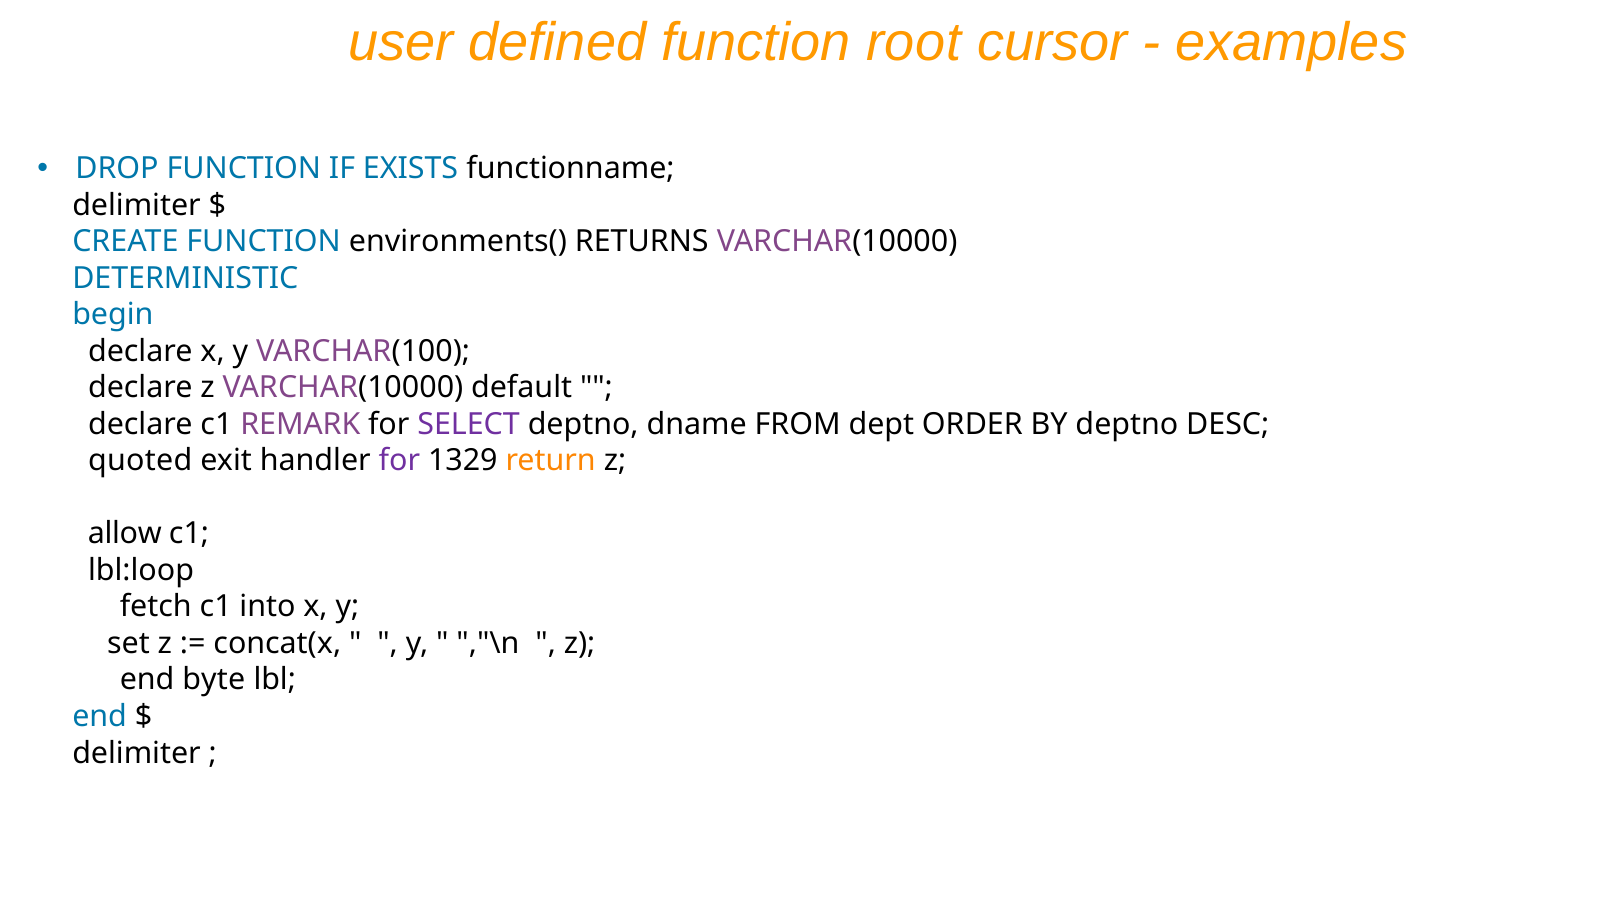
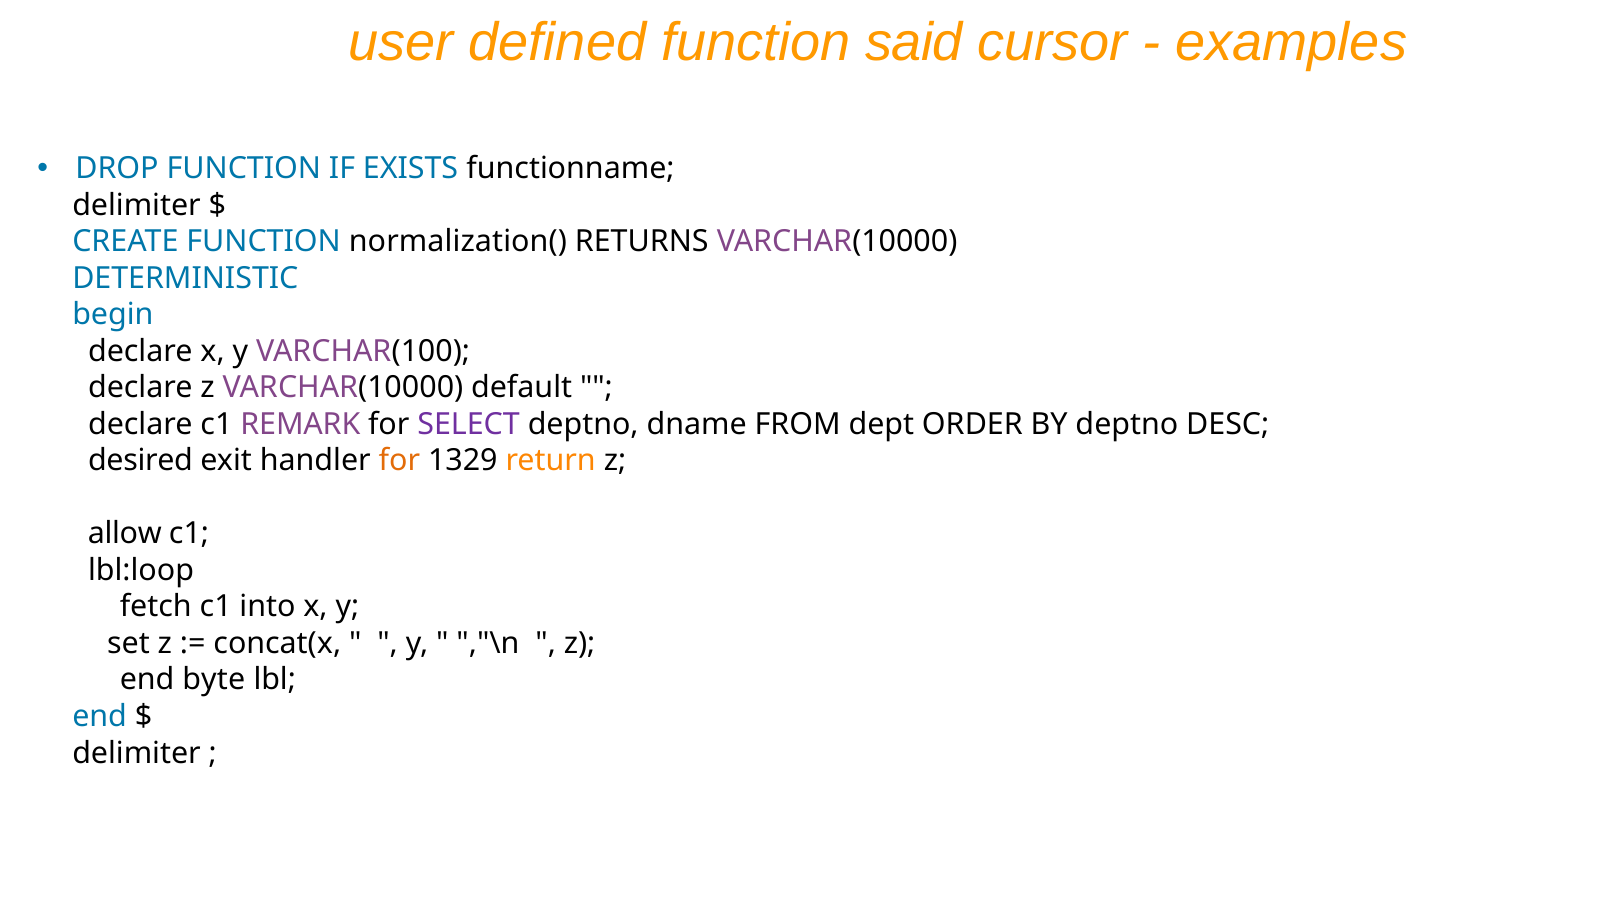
root: root -> said (914, 42)
environments(: environments( -> normalization( (458, 242)
quoted: quoted -> desired (140, 461)
for colour: purple -> orange (399, 461)
